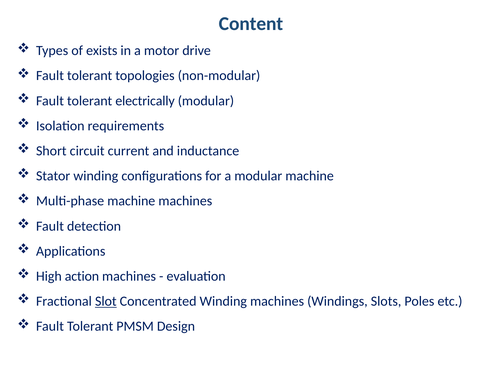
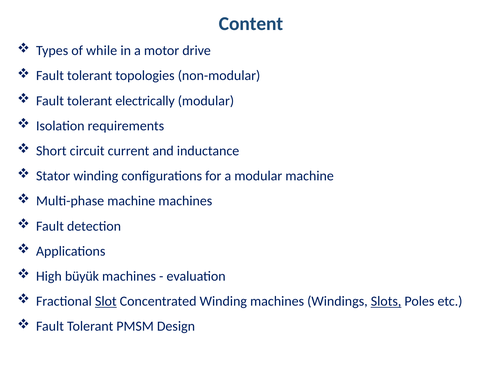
exists: exists -> while (102, 51)
action: action -> büyük (82, 276)
Slots underline: none -> present (386, 301)
